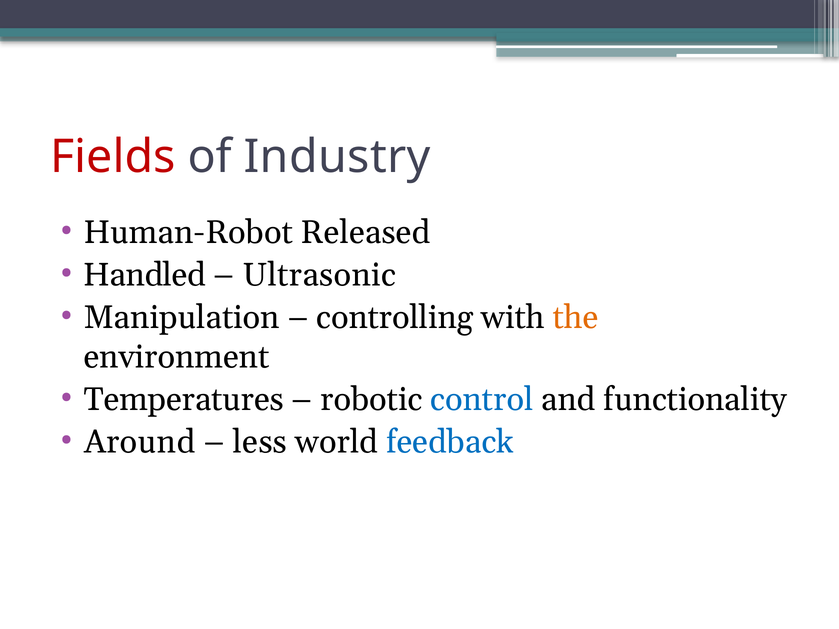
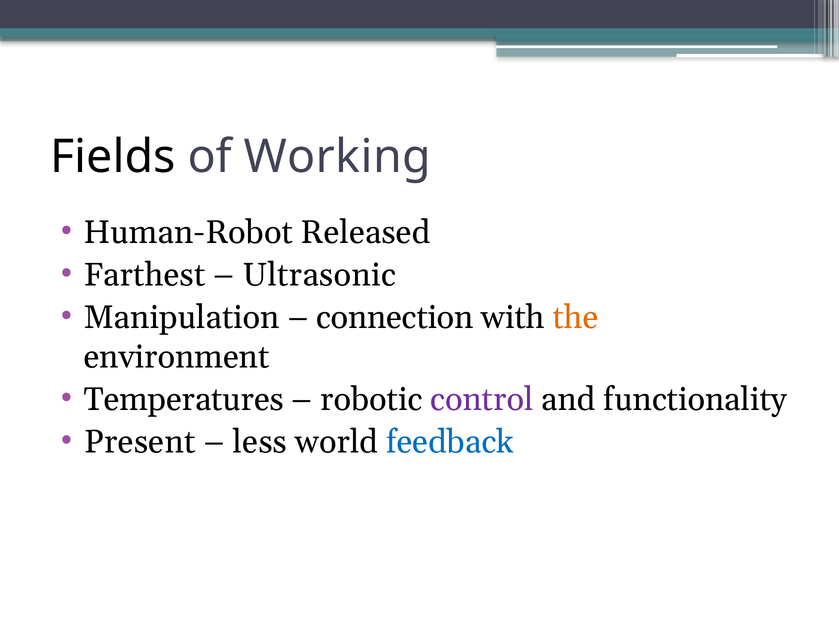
Fields colour: red -> black (113, 157)
Industry: Industry -> Working (337, 157)
Handled: Handled -> Farthest (145, 275)
controlling: controlling -> connection (395, 318)
control colour: blue -> purple (482, 400)
Around: Around -> Present (140, 442)
